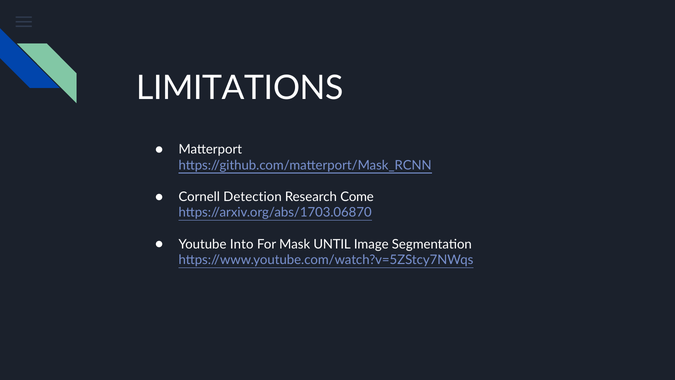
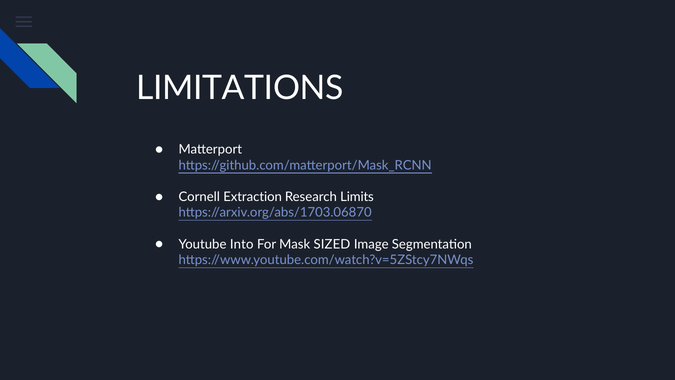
Detection: Detection -> Extraction (253, 197)
Come: Come -> Limits (357, 197)
UNTIL: UNTIL -> SIZED (332, 244)
